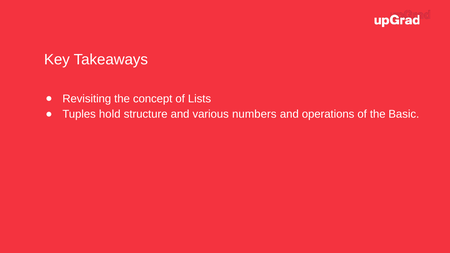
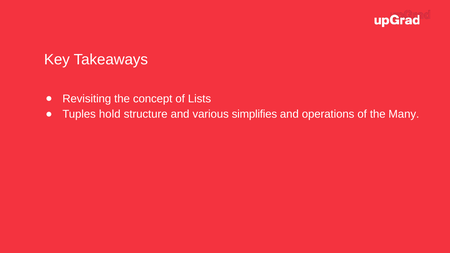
numbers: numbers -> simplifies (254, 114)
Basic: Basic -> Many (404, 114)
